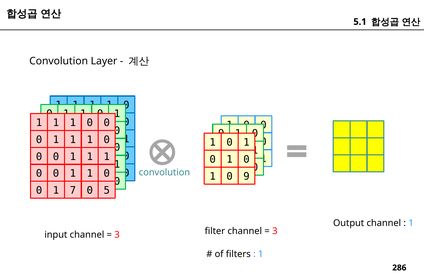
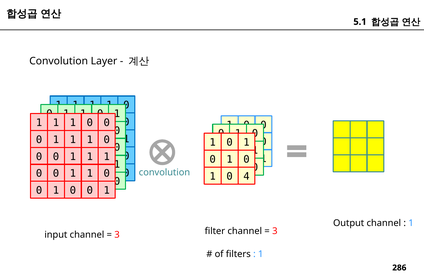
9: 9 -> 4 (247, 176)
7: 7 -> 0 (73, 190)
5: 5 -> 1 (107, 190)
